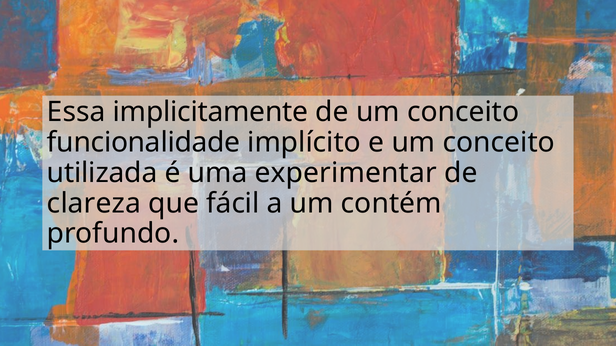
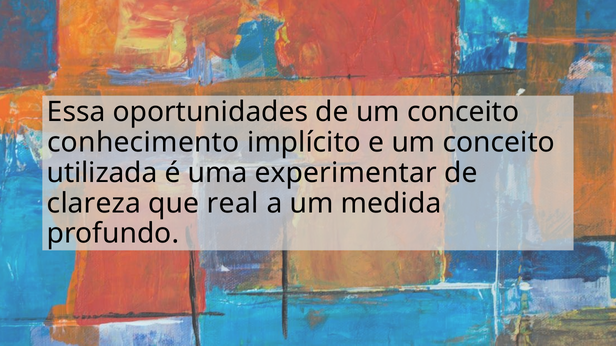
implicitamente: implicitamente -> oportunidades (210, 112)
funcionalidade: funcionalidade -> conhecimento (143, 143)
fácil: fácil -> real (233, 204)
contém: contém -> medida (391, 204)
